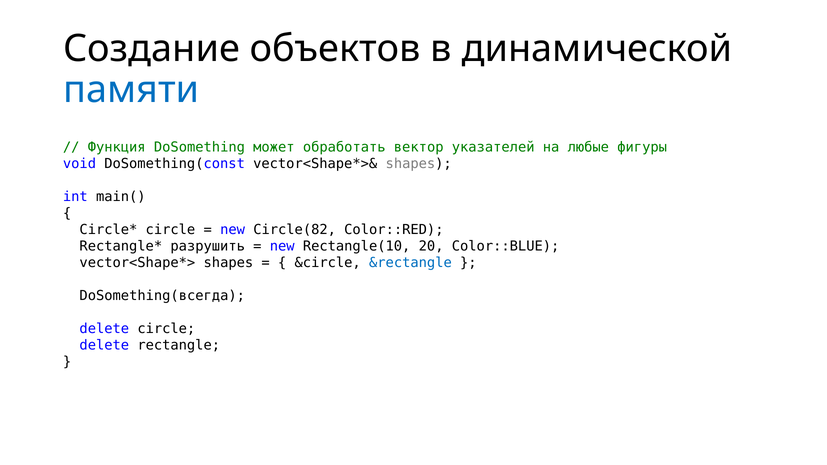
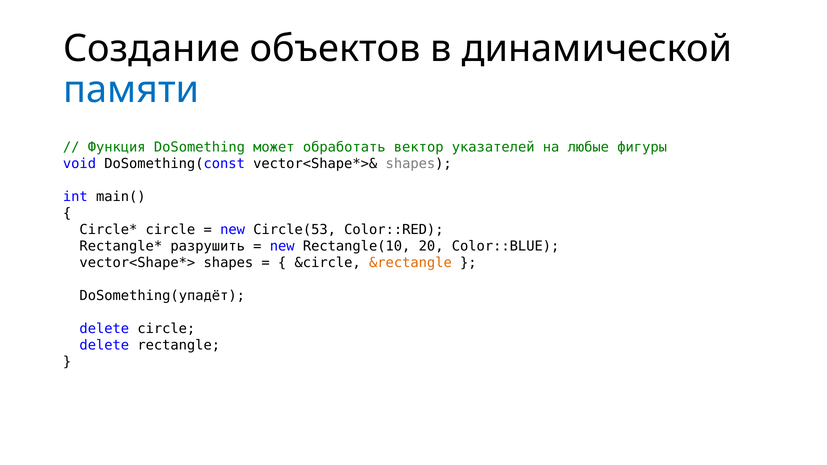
Circle(82: Circle(82 -> Circle(53 (295, 230)
&rectangle colour: blue -> orange (410, 263)
DoSomething(всегда: DoSomething(всегда -> DoSomething(упадёт (162, 296)
